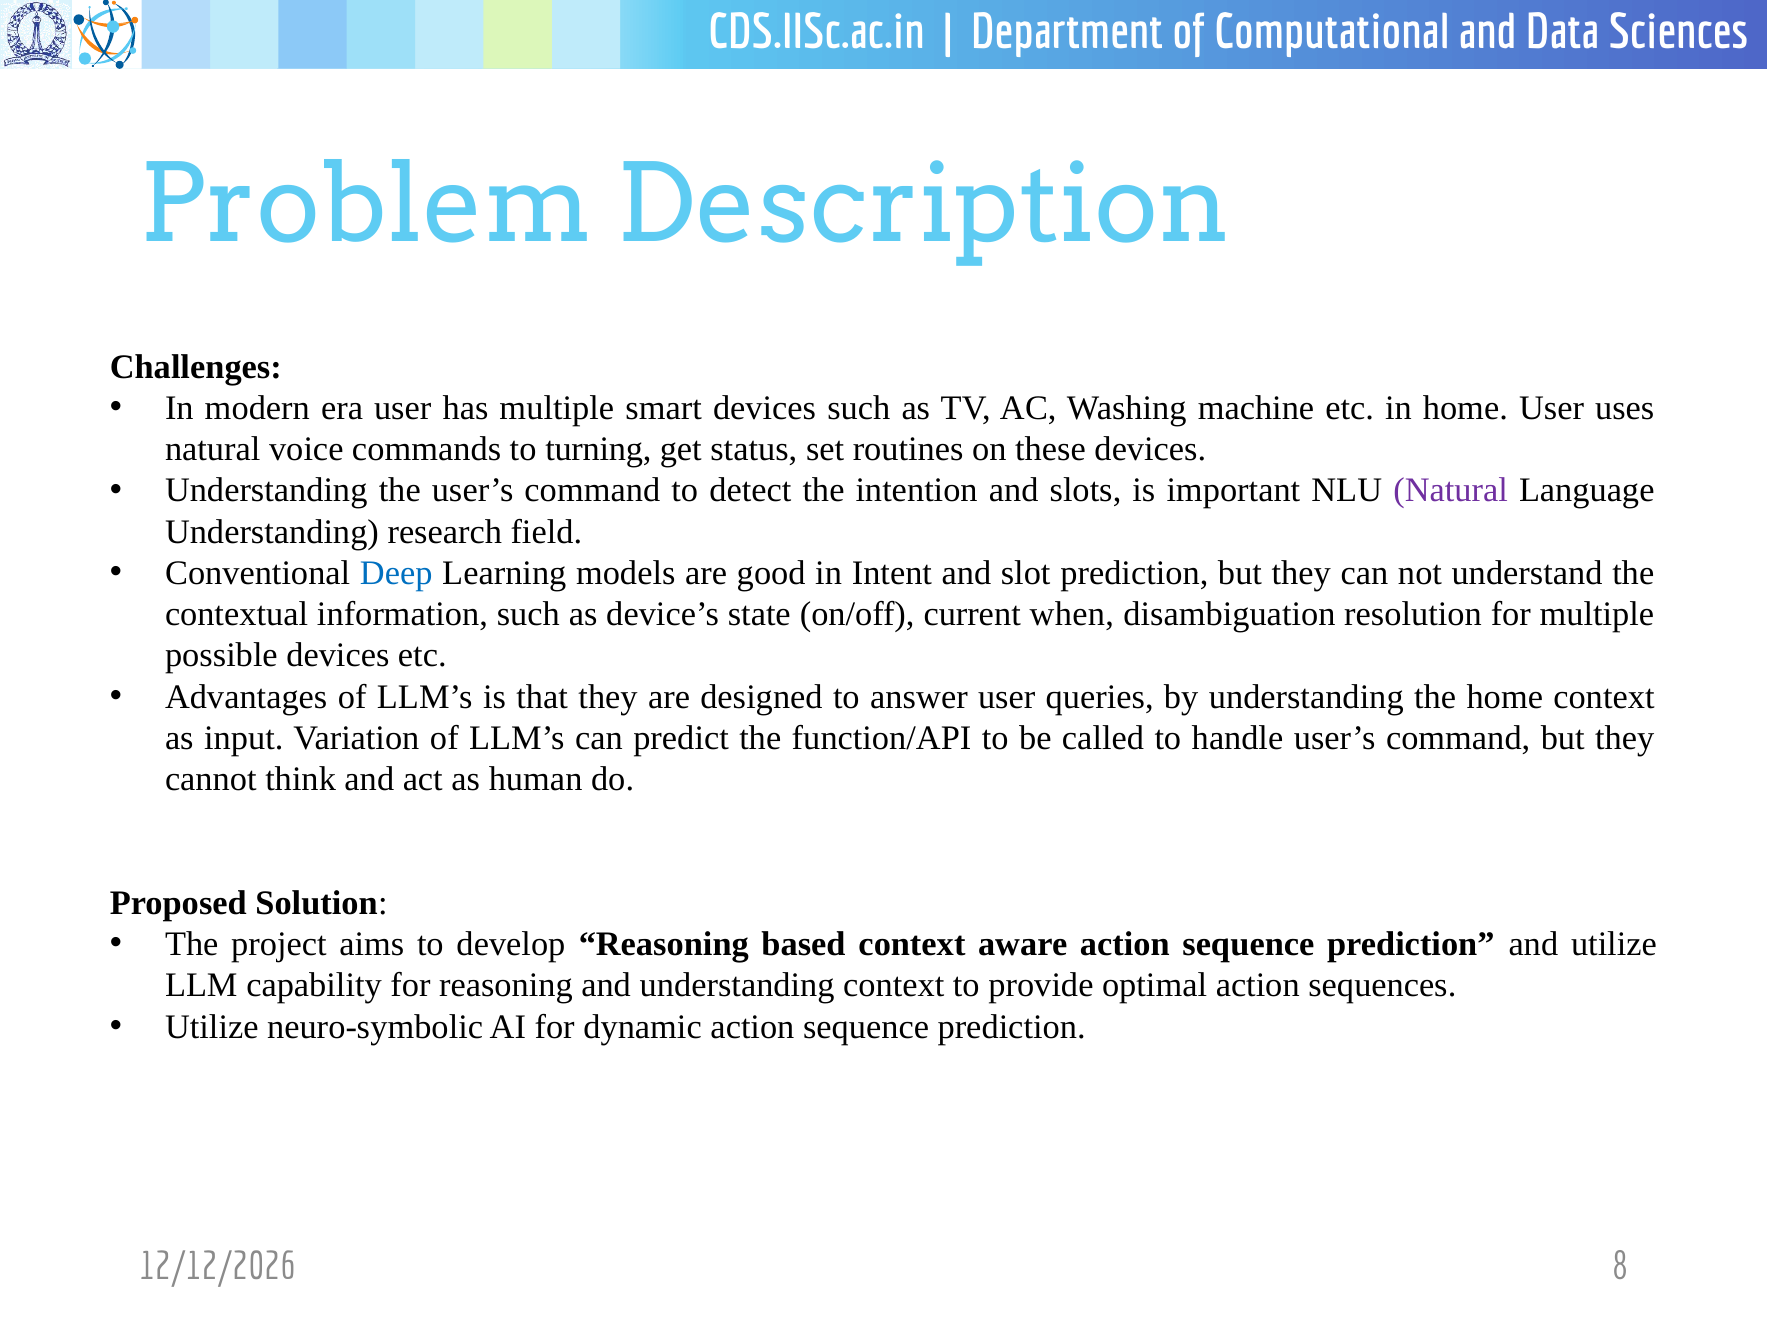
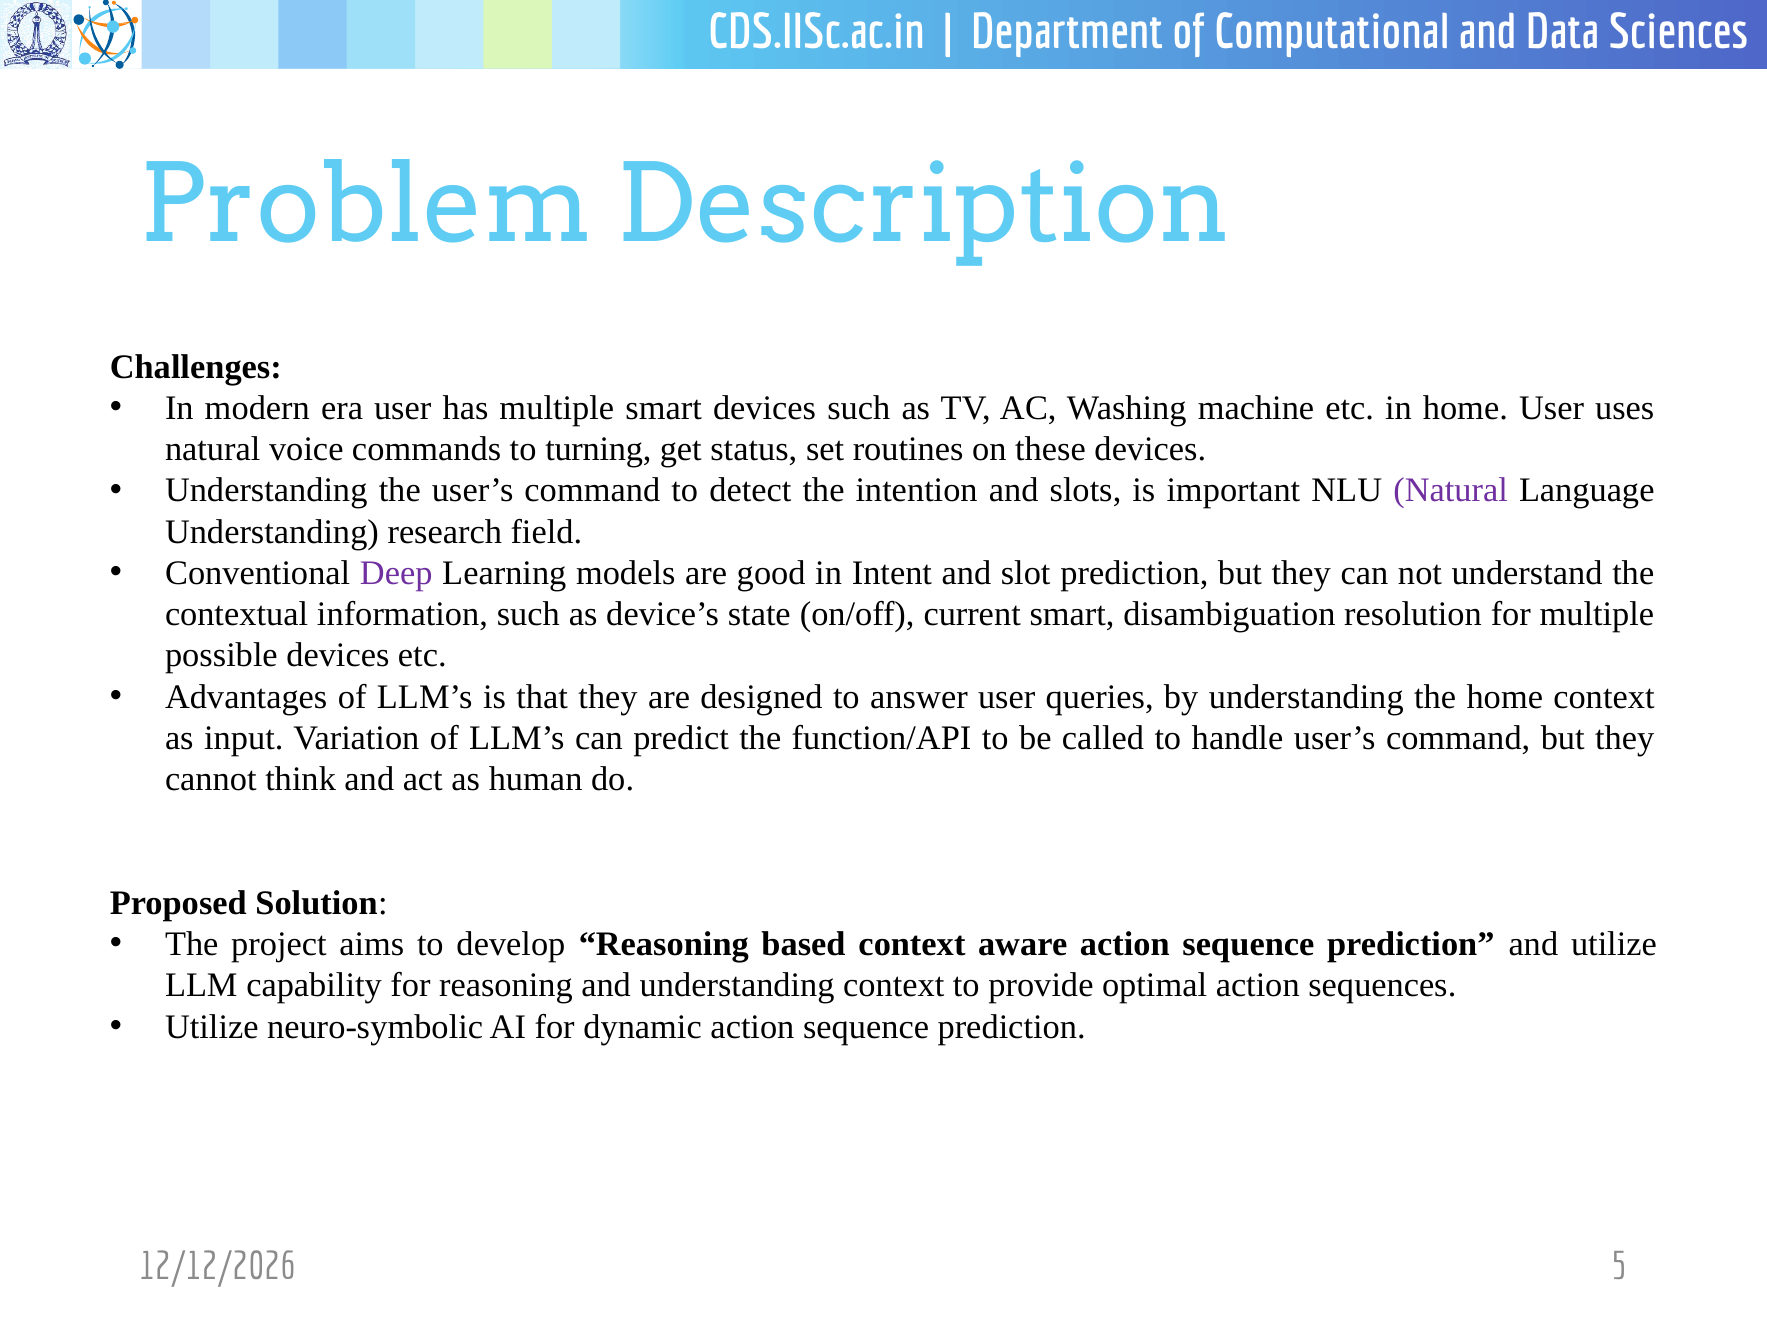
Deep colour: blue -> purple (396, 573)
current when: when -> smart (1072, 614)
8: 8 -> 5 (1620, 1266)
